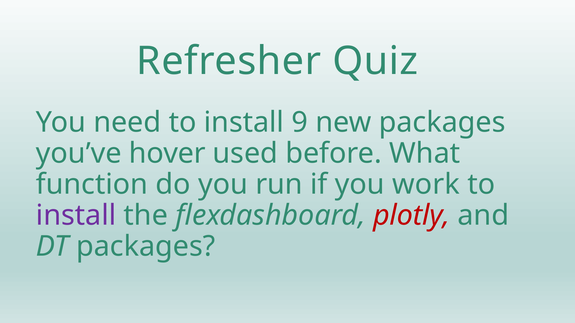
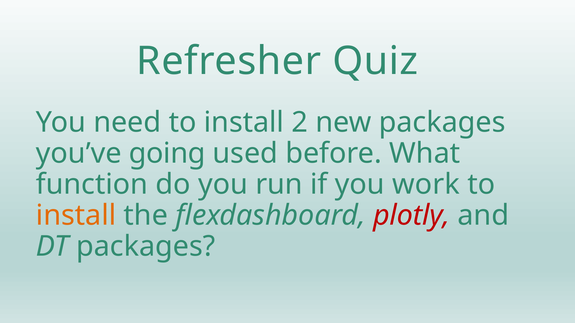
9: 9 -> 2 (300, 123)
hover: hover -> going (167, 154)
install colour: purple -> orange (76, 216)
